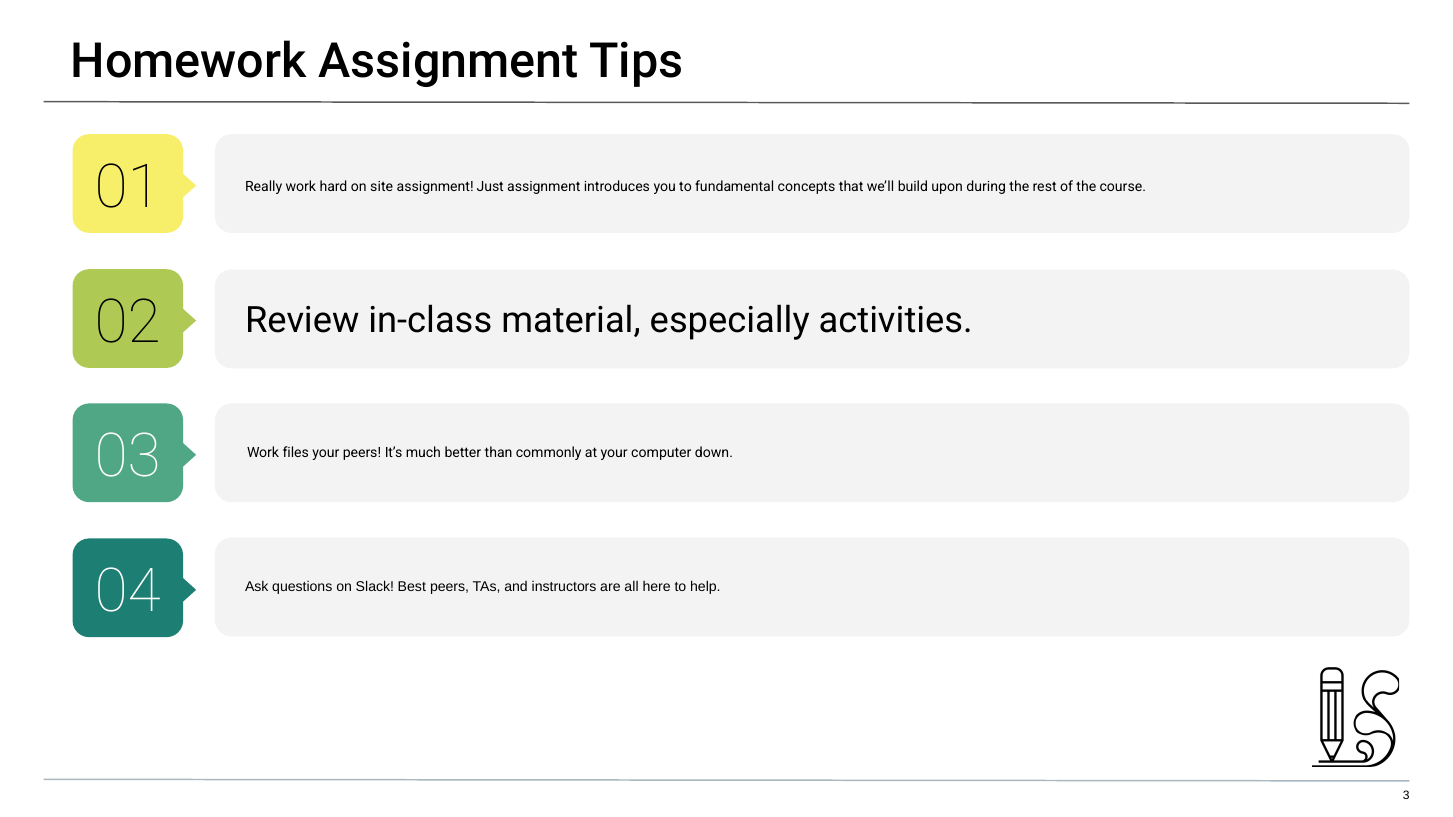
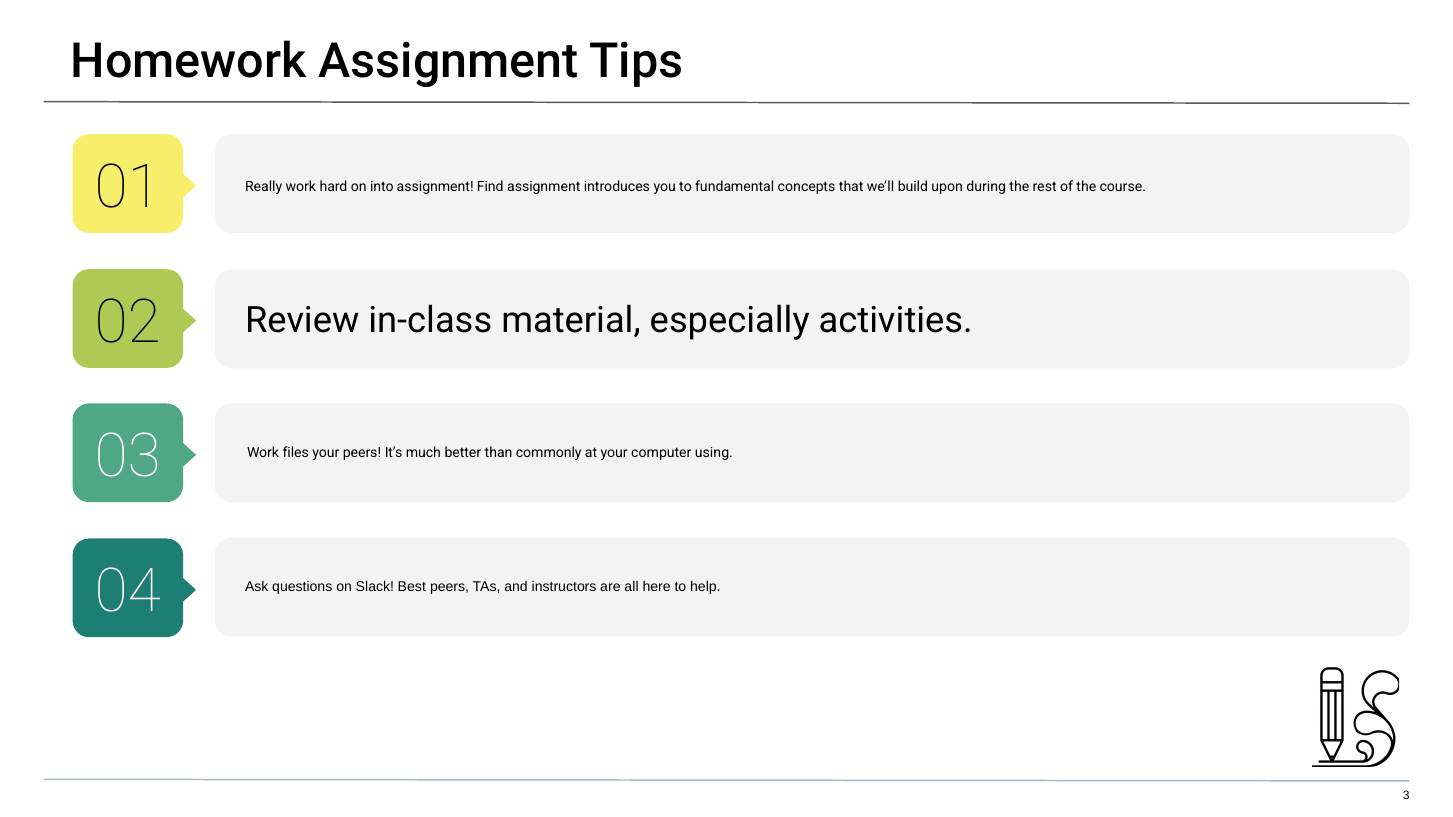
site: site -> into (382, 187)
Just: Just -> Find (490, 187)
down: down -> using (714, 453)
